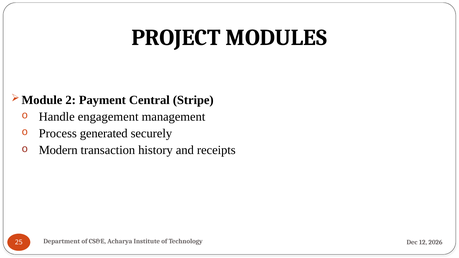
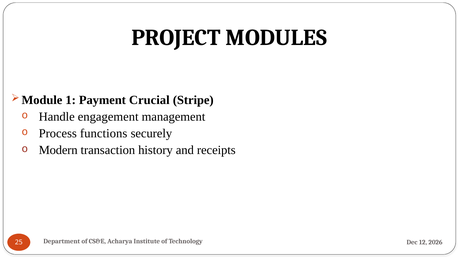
2: 2 -> 1 (71, 100)
Central: Central -> Crucial (149, 100)
generated: generated -> functions (104, 133)
